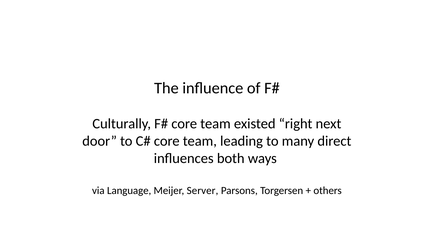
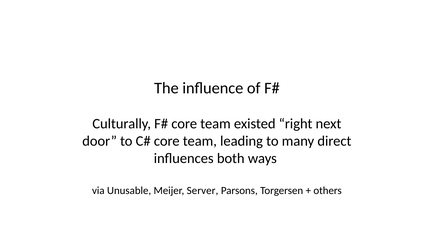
Language: Language -> Unusable (129, 191)
